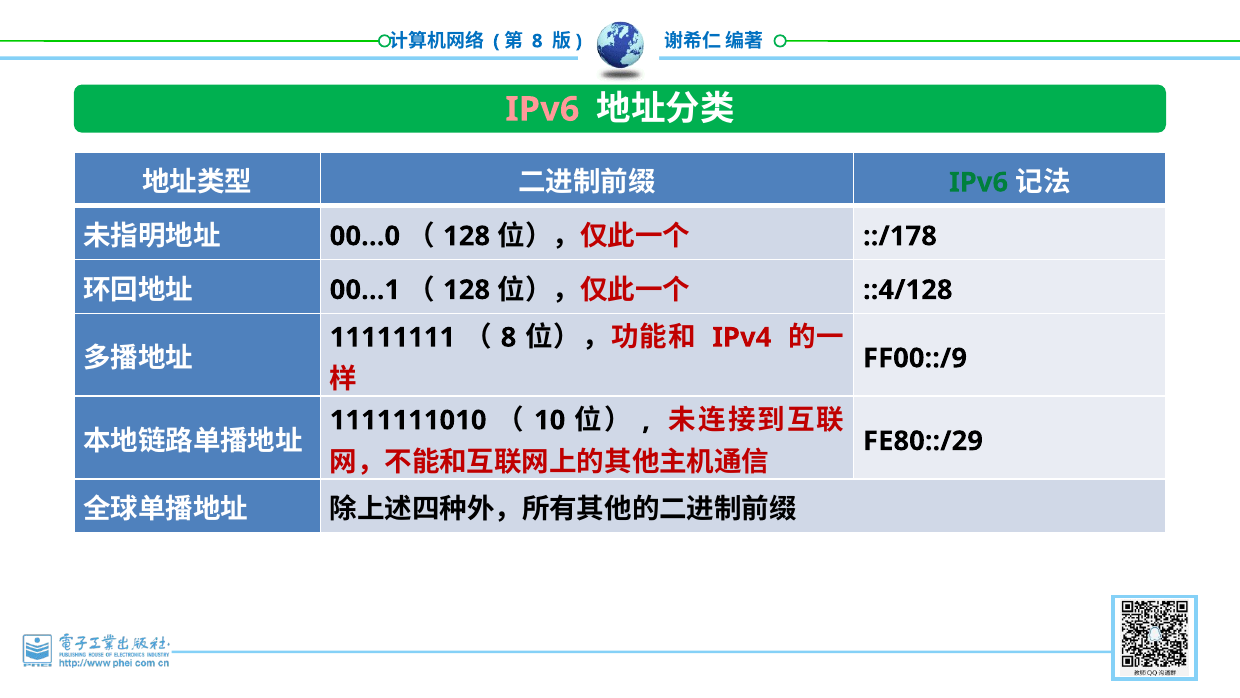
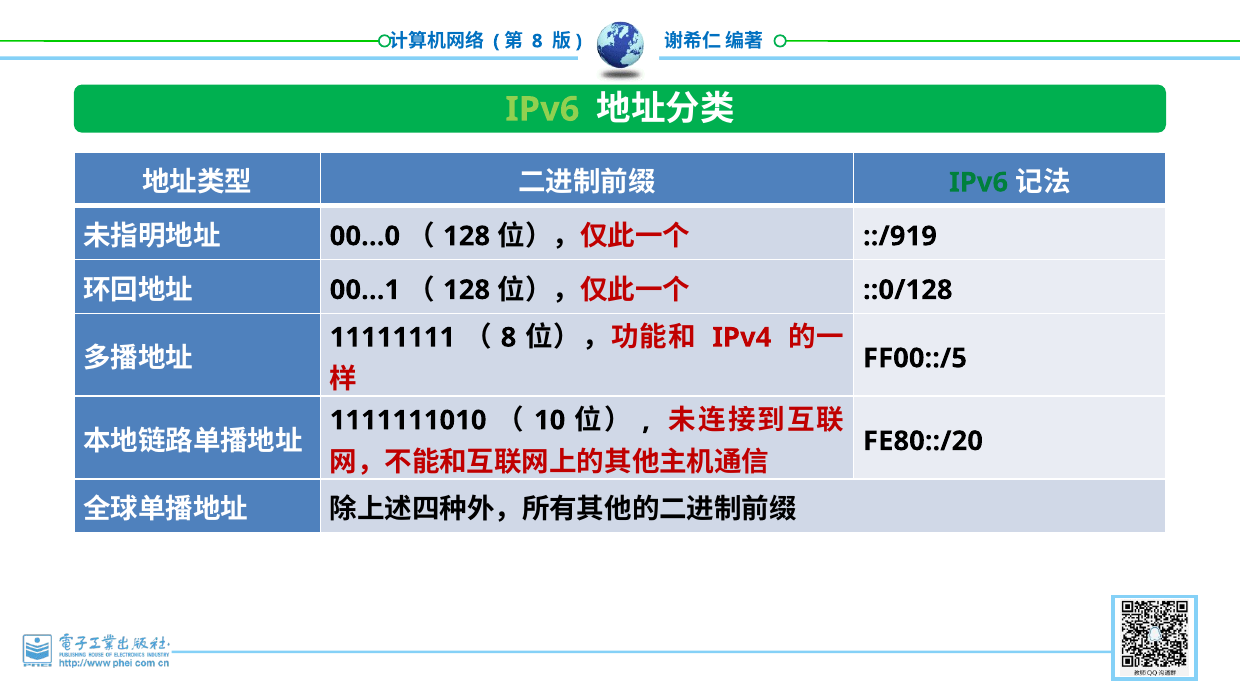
IPv6 colour: pink -> light green (542, 109)
::/178: ::/178 -> ::/919 (900, 236)
::4/128: ::4/128 -> ::0/128 (908, 290)
FF00::/9: FF00::/9 -> FF00::/5 (915, 358)
FE80::/29: FE80::/29 -> FE80::/20 (923, 441)
